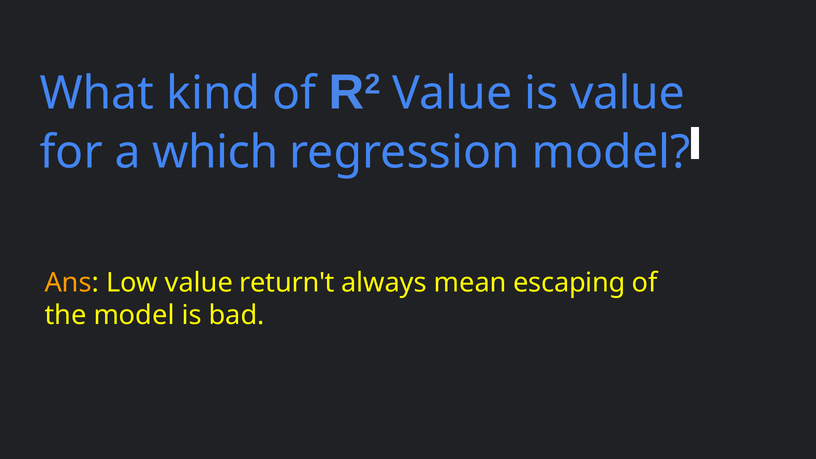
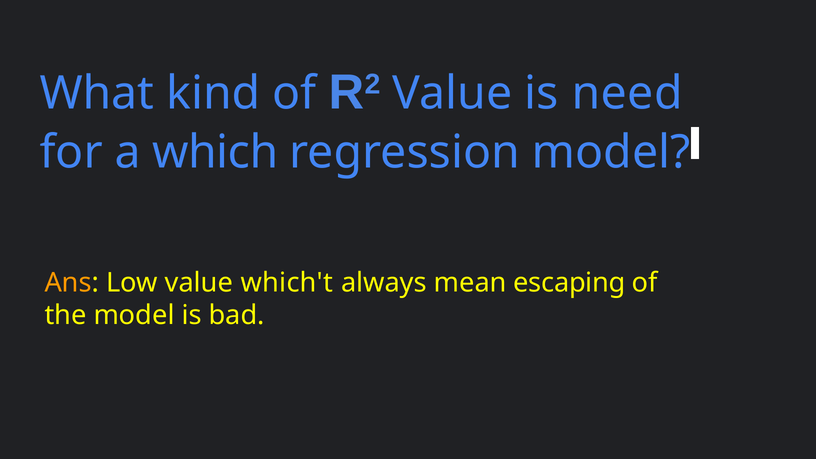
is value: value -> need (627, 93)
return't: return't -> which't (287, 283)
